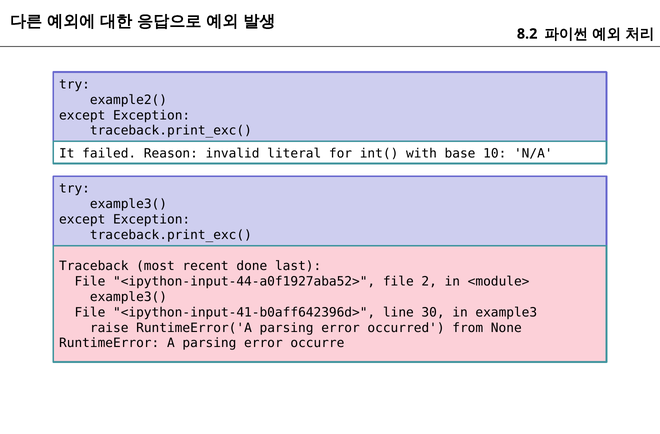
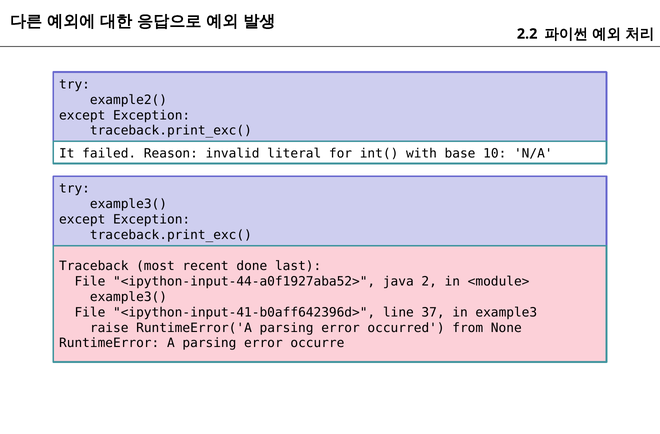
8.2: 8.2 -> 2.2 (527, 34)
<ipython-input-44-a0f1927aba52> file: file -> java (398, 281)
30: 30 -> 37 (433, 312)
